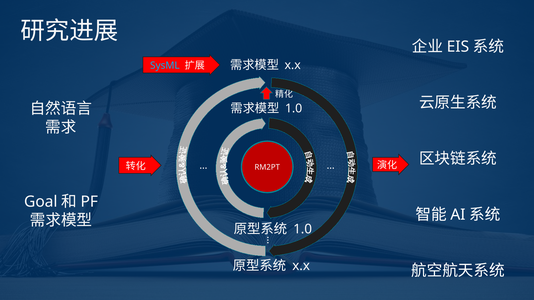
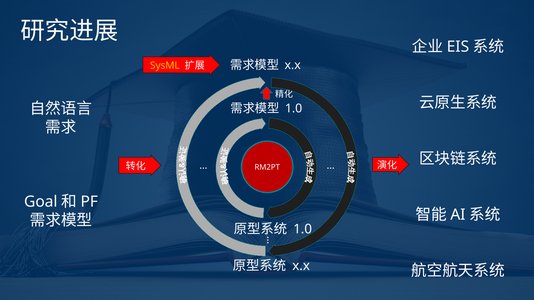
SysML colour: light blue -> yellow (165, 66)
